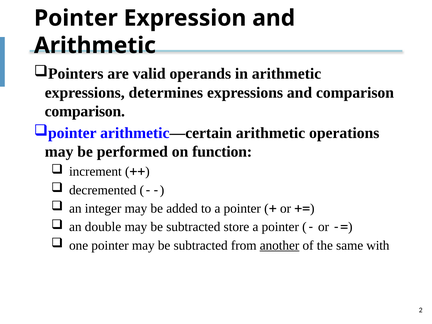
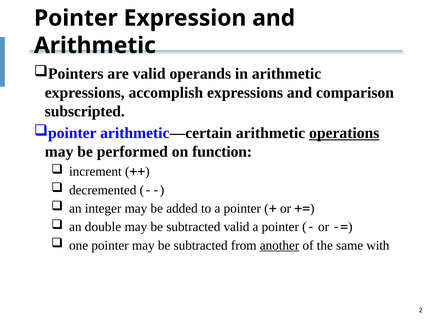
determines: determines -> accomplish (166, 93)
comparison: comparison -> subscripted (85, 111)
operations underline: none -> present (344, 133)
subtracted store: store -> valid (237, 227)
